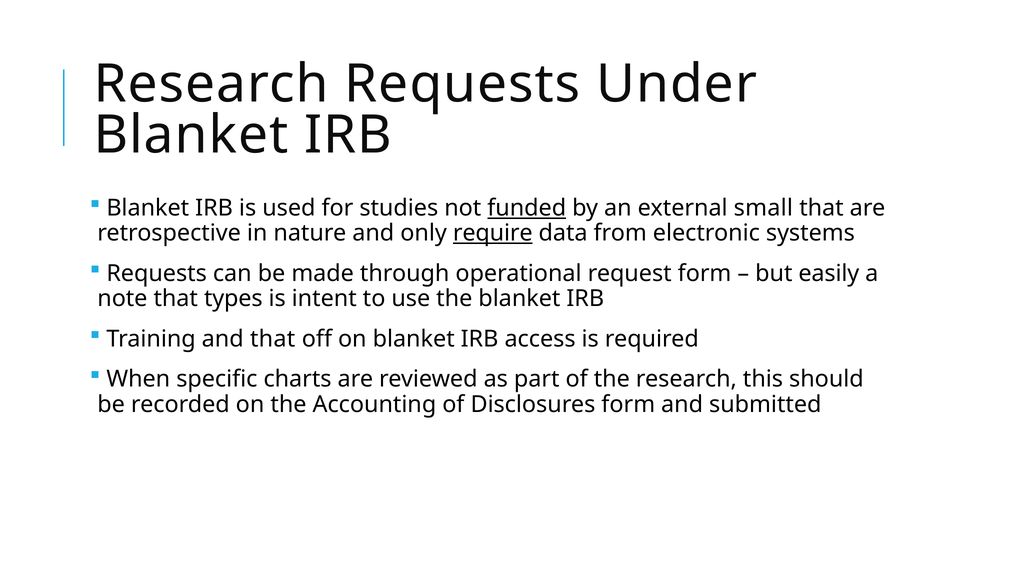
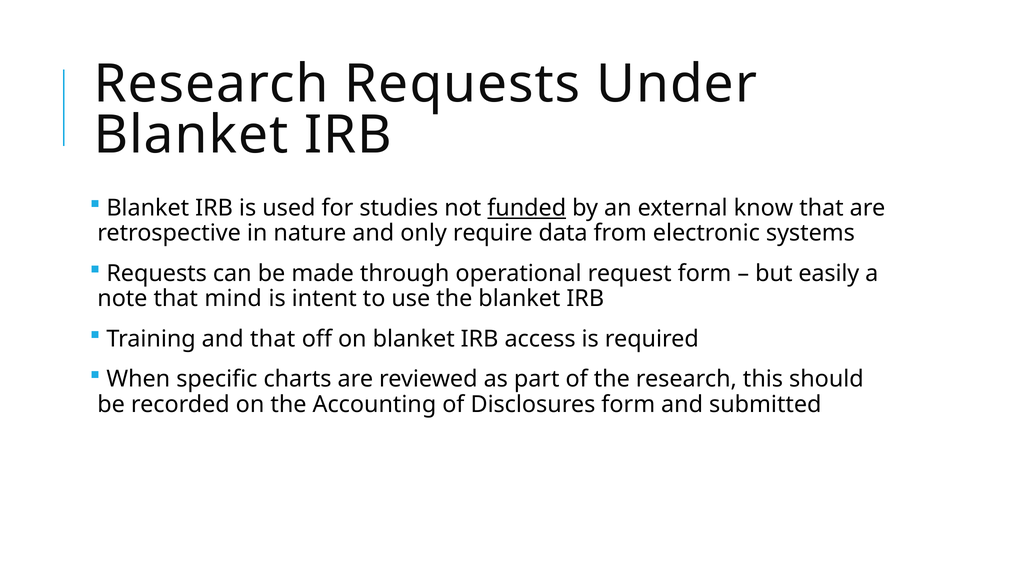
small: small -> know (763, 208)
require underline: present -> none (493, 233)
types: types -> mind (233, 299)
